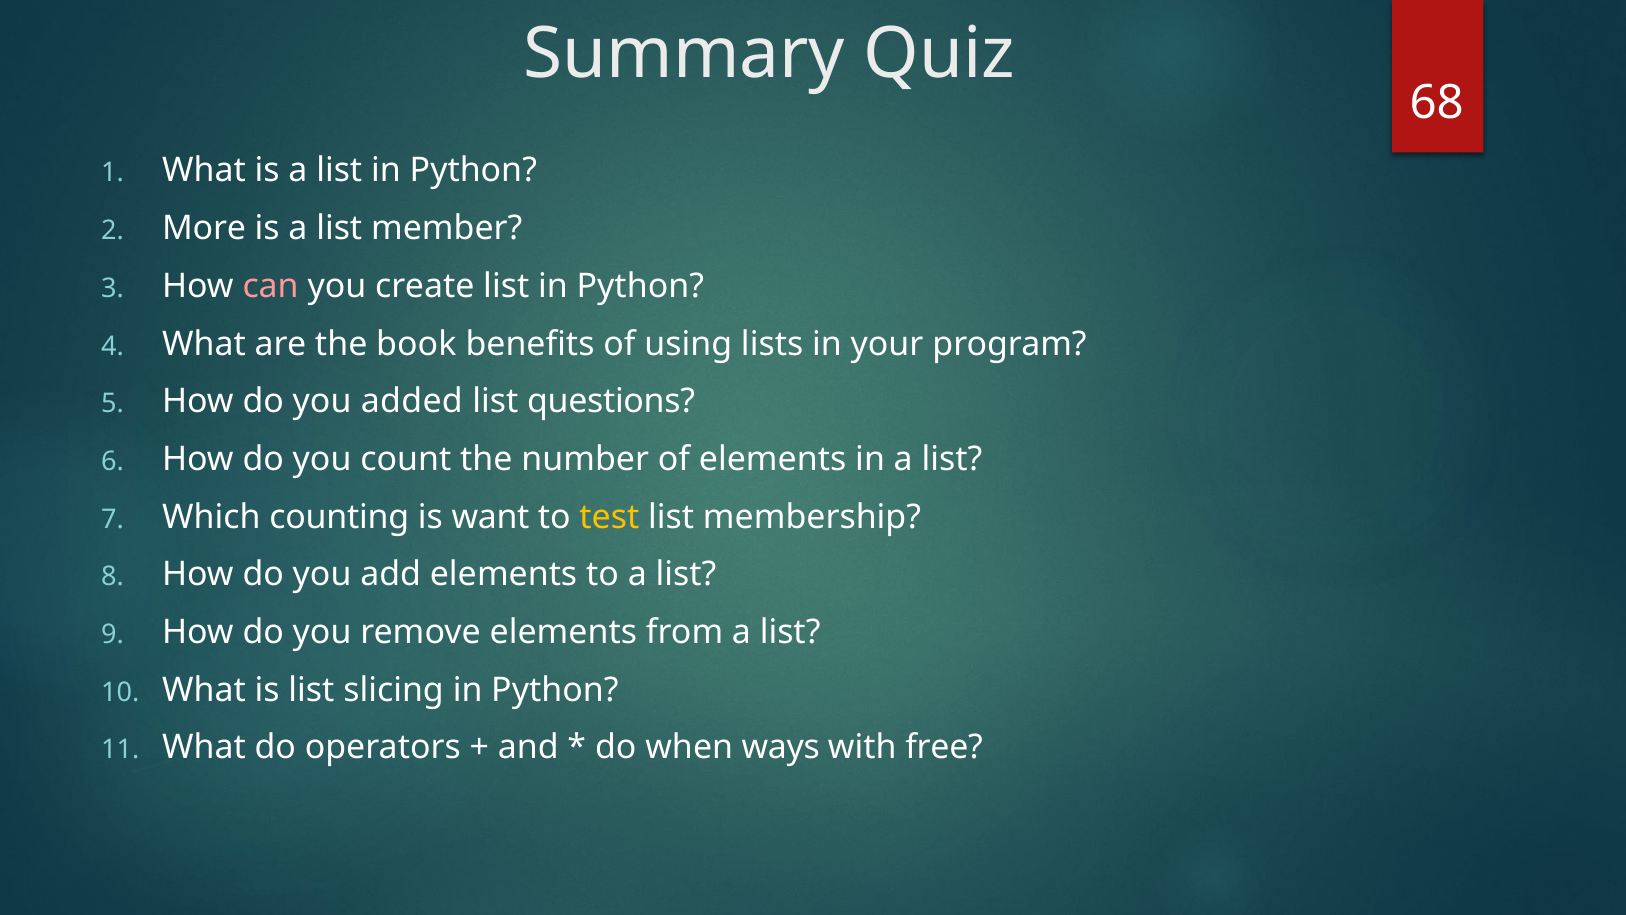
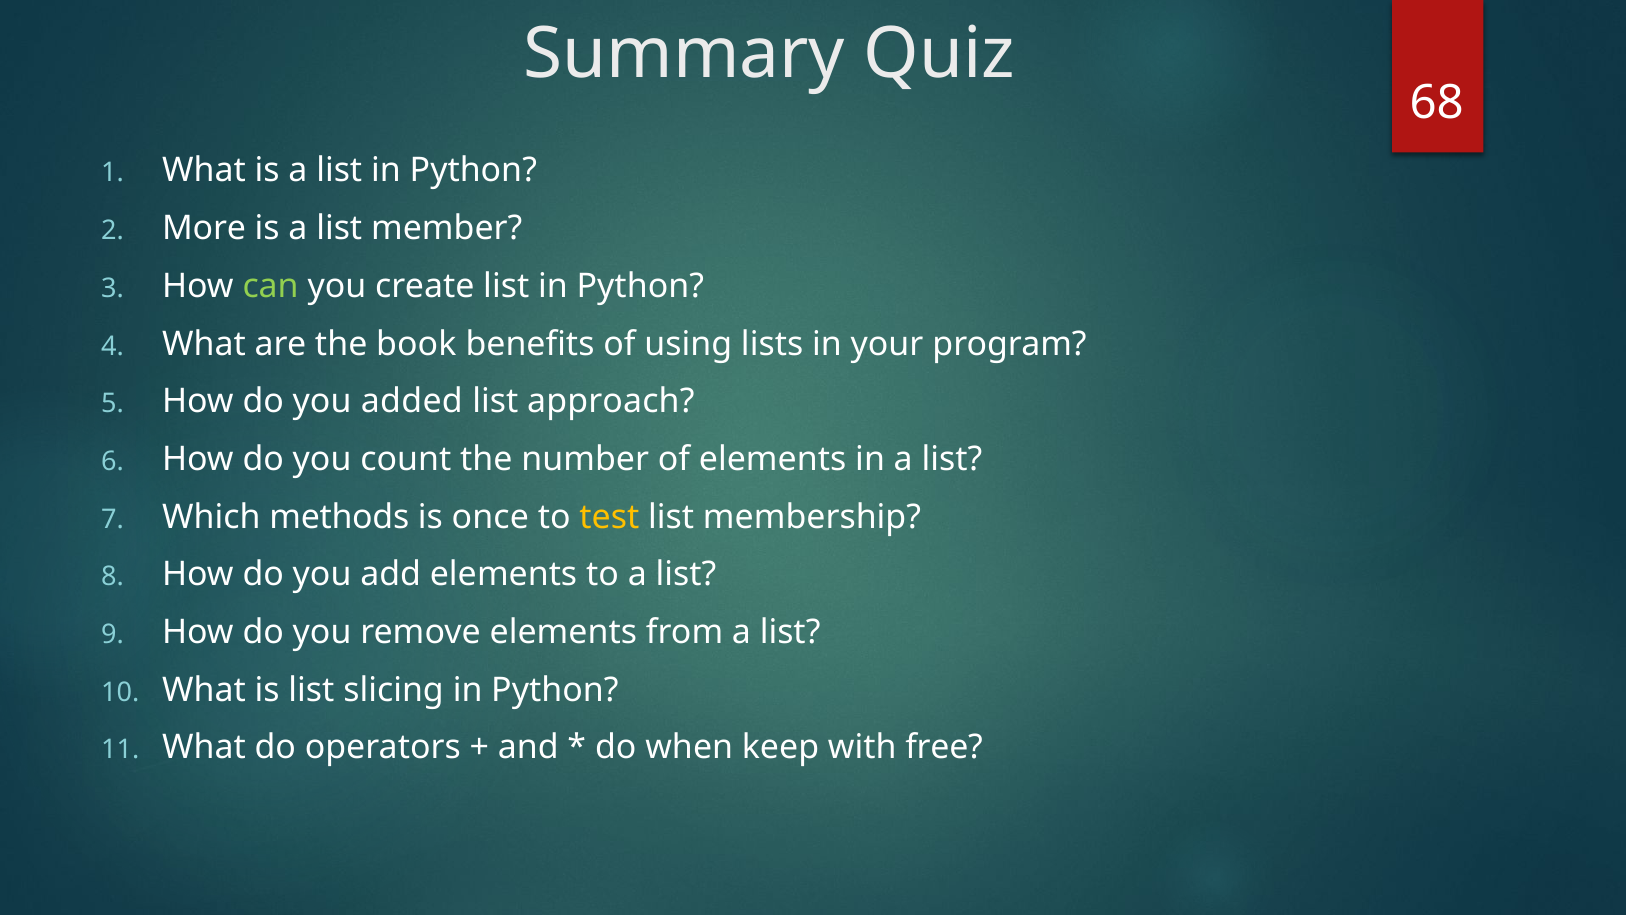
can colour: pink -> light green (271, 286)
questions: questions -> approach (611, 401)
counting: counting -> methods (339, 517)
want: want -> once (490, 517)
ways: ways -> keep (780, 747)
